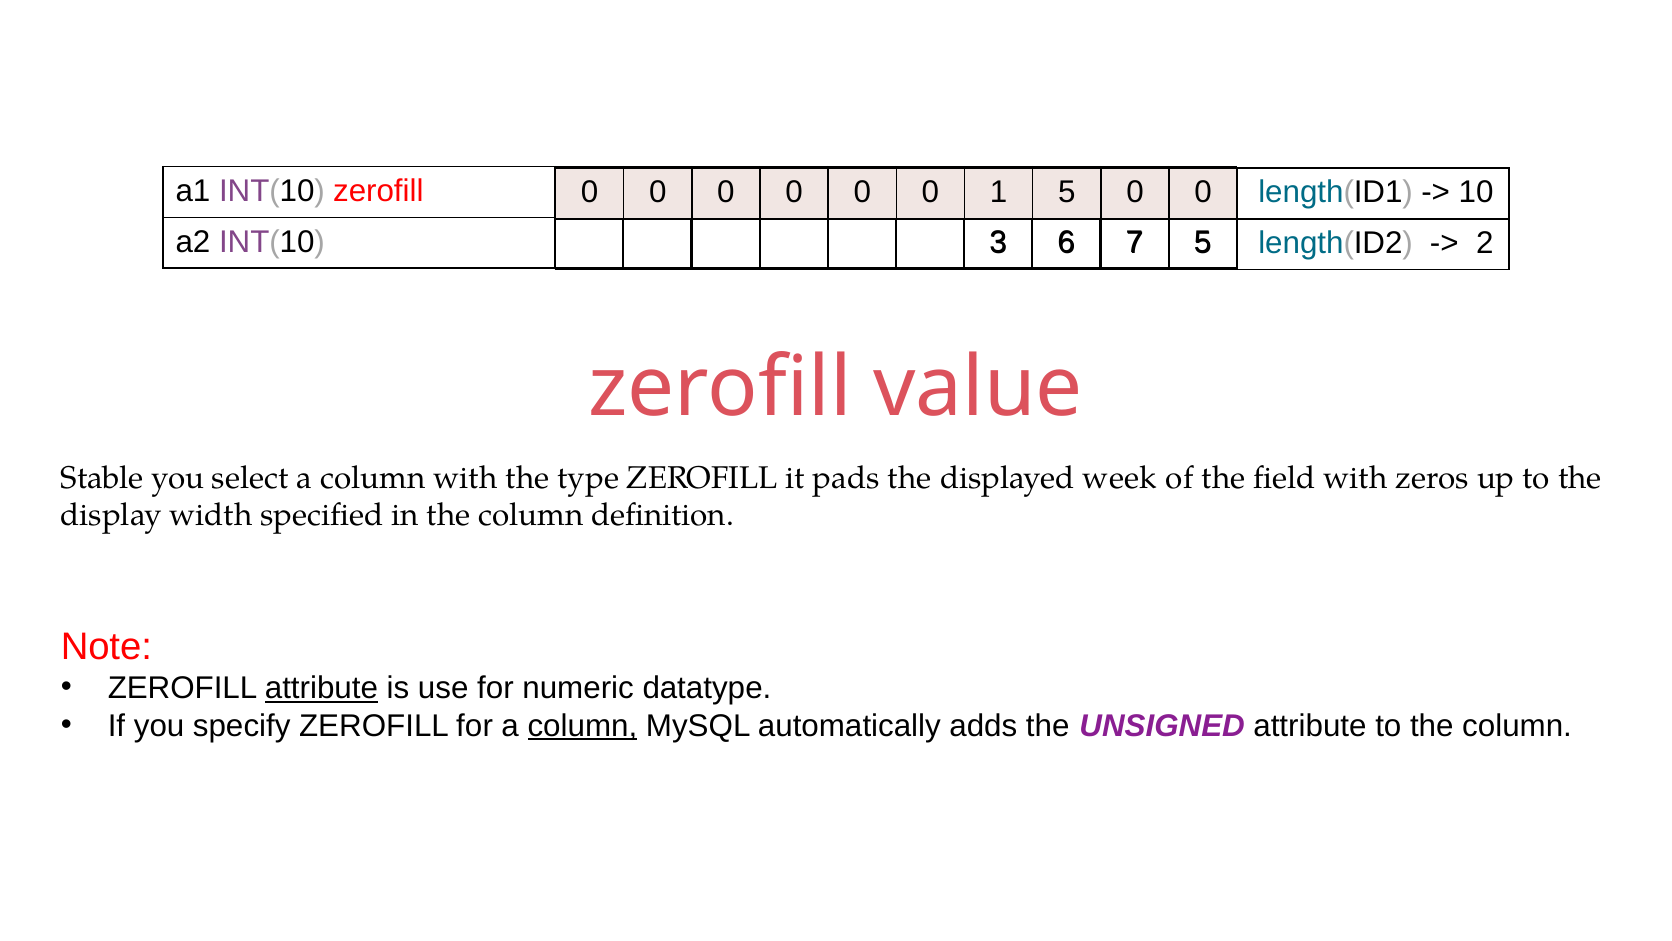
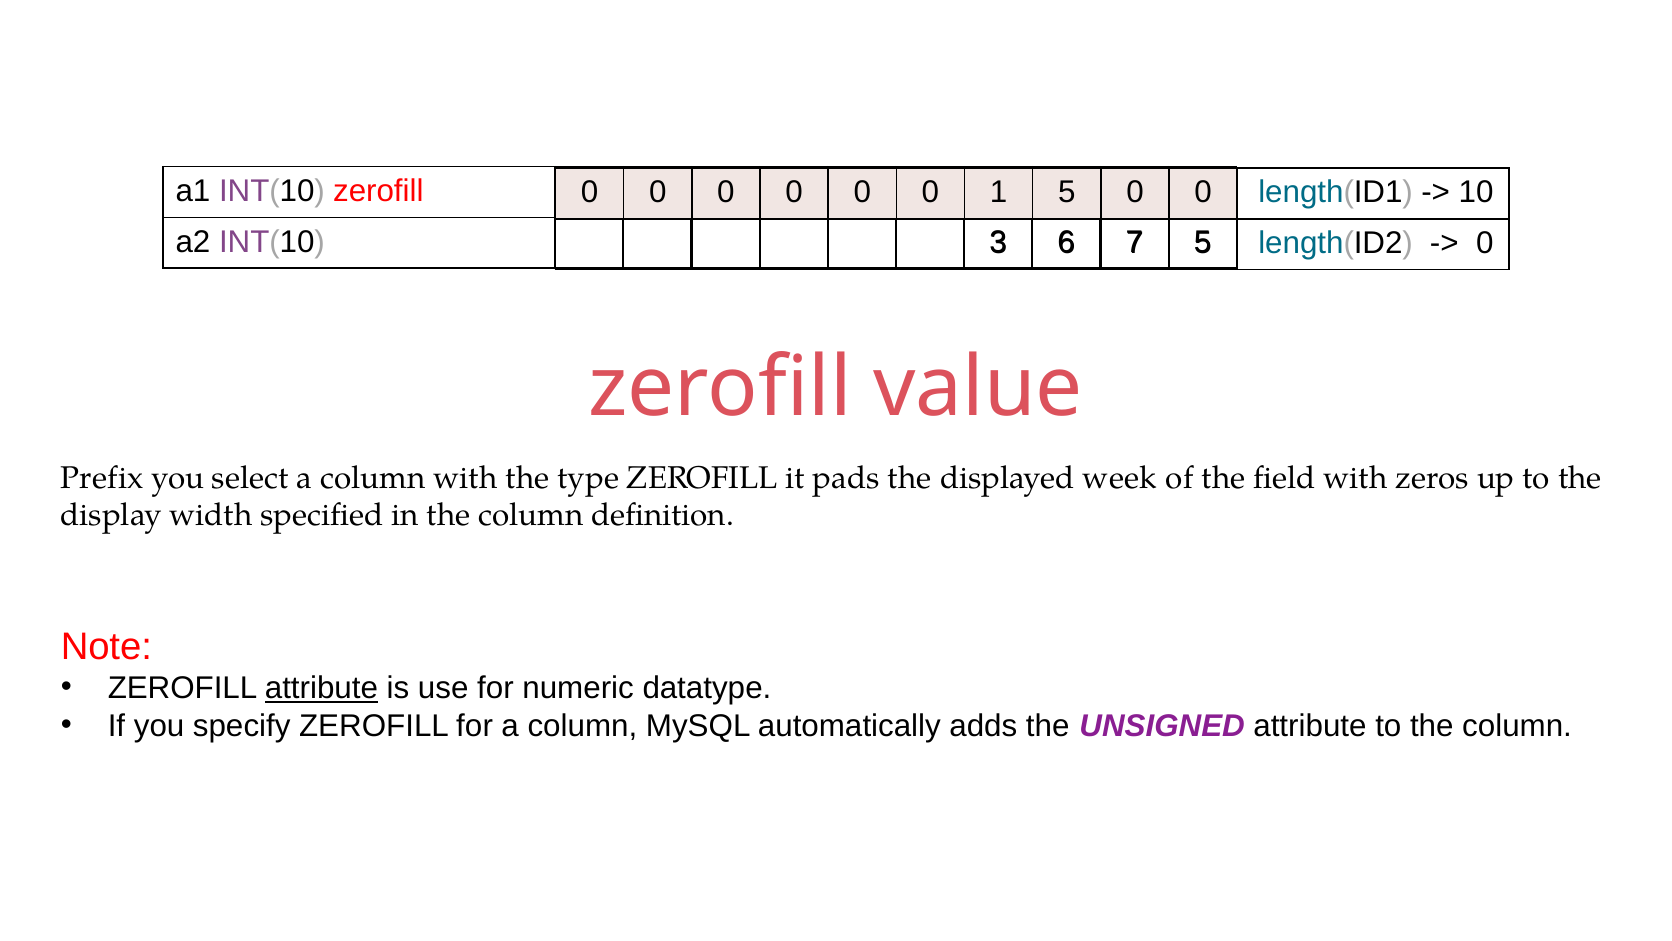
2: 2 -> 0 (1485, 243)
Stable: Stable -> Prefix (102, 478)
column underline: present -> none (582, 725)
